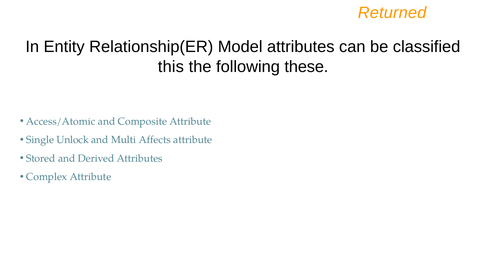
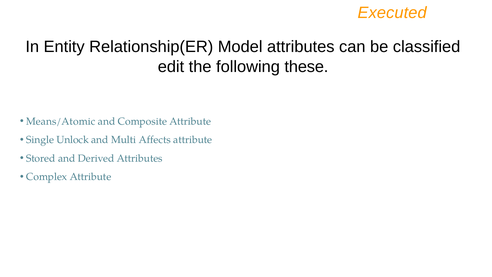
Returned: Returned -> Executed (392, 13)
this: this -> edit (171, 67)
Access/Atomic: Access/Atomic -> Means/Atomic (61, 121)
